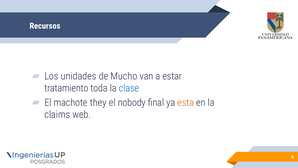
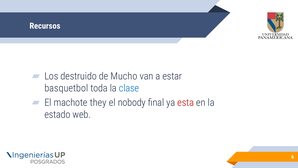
unidades: unidades -> destruido (79, 76)
tratamiento: tratamiento -> basquetbol (66, 88)
esta colour: orange -> red (186, 102)
claims: claims -> estado (57, 114)
